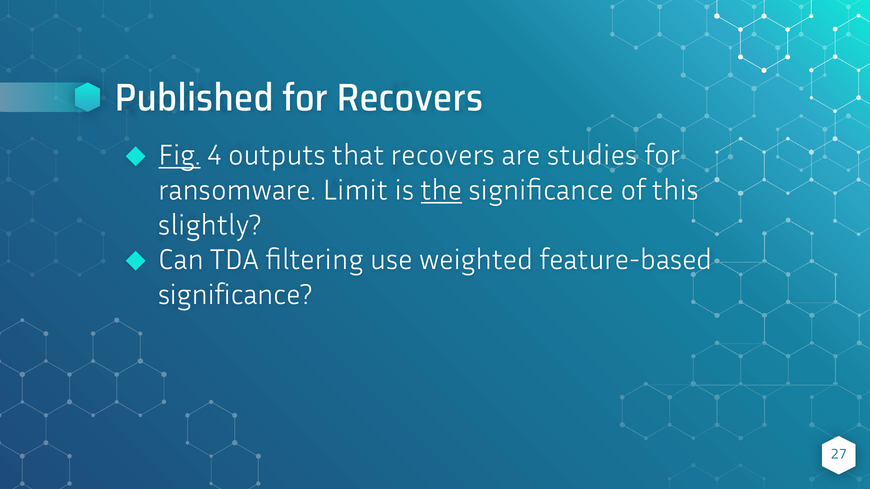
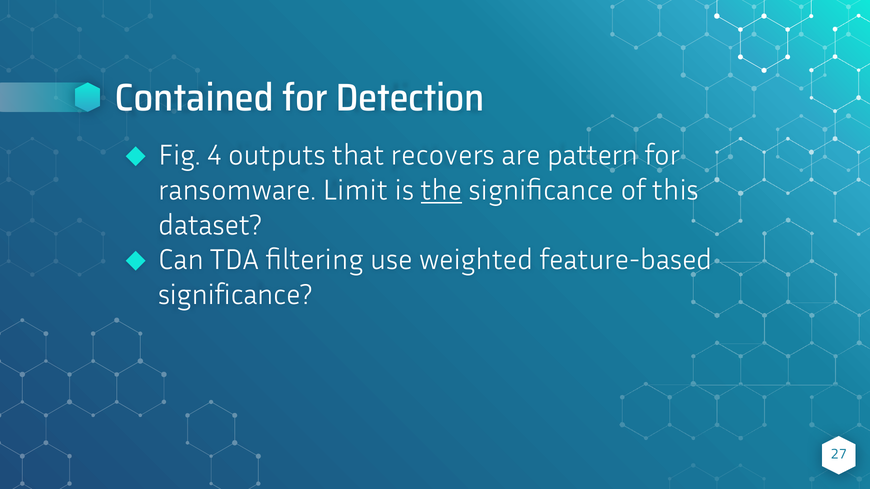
Published: Published -> Contained (194, 98)
for Recovers: Recovers -> Detection (410, 98)
Fig underline: present -> none (179, 156)
studies: studies -> pattern (593, 156)
slightly: slightly -> dataset (210, 225)
